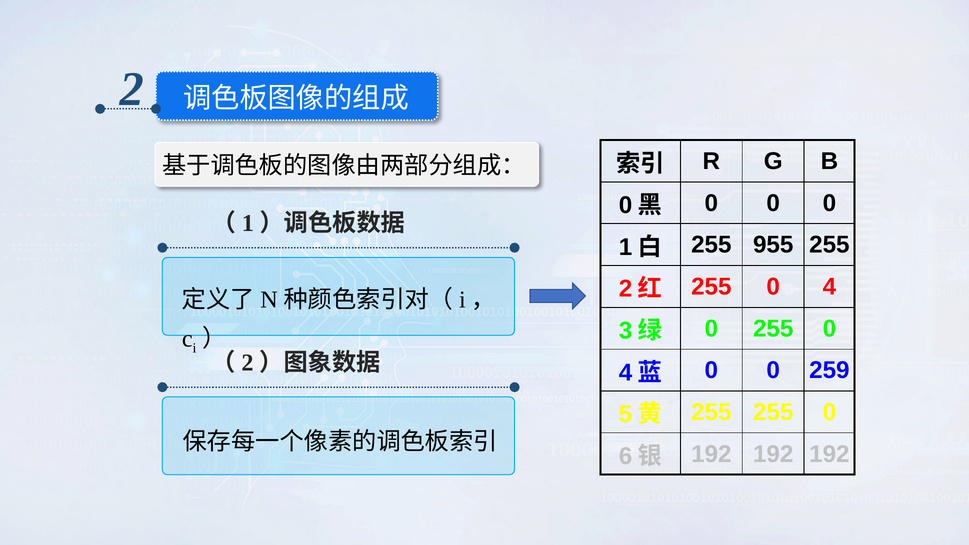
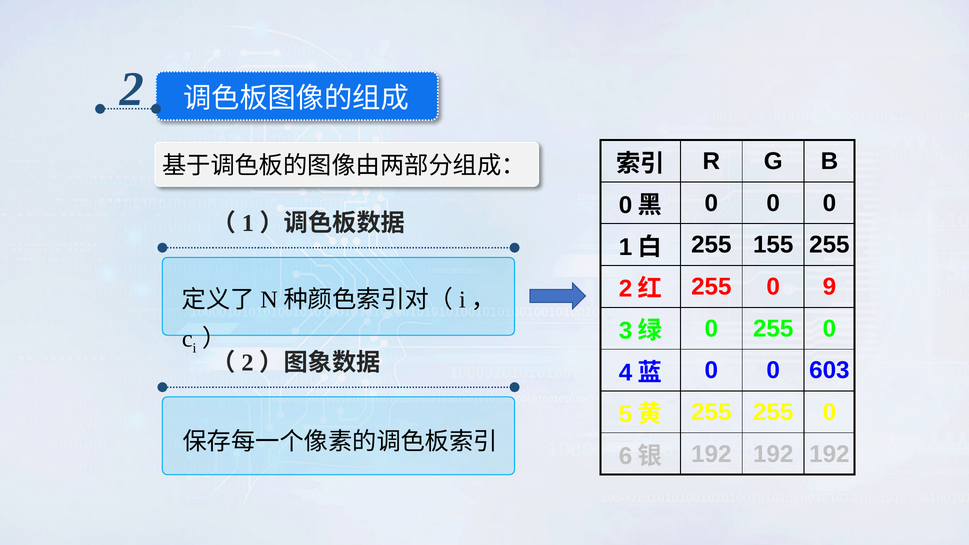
955: 955 -> 155 (773, 245)
4: 4 -> 9 (829, 287)
259: 259 -> 603 (829, 371)
